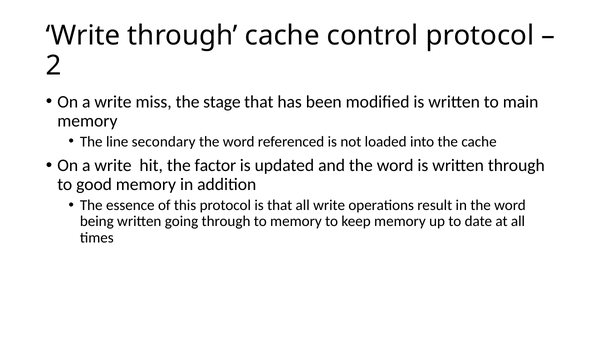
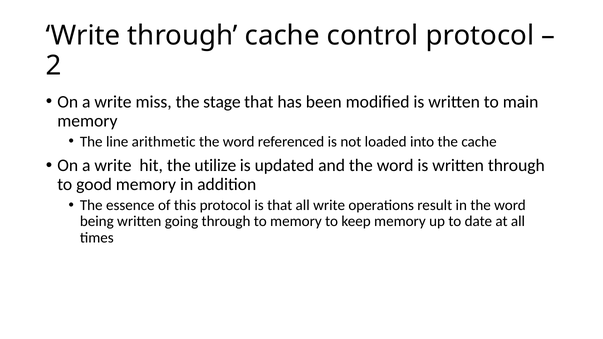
secondary: secondary -> arithmetic (164, 142)
factor: factor -> utilize (215, 166)
